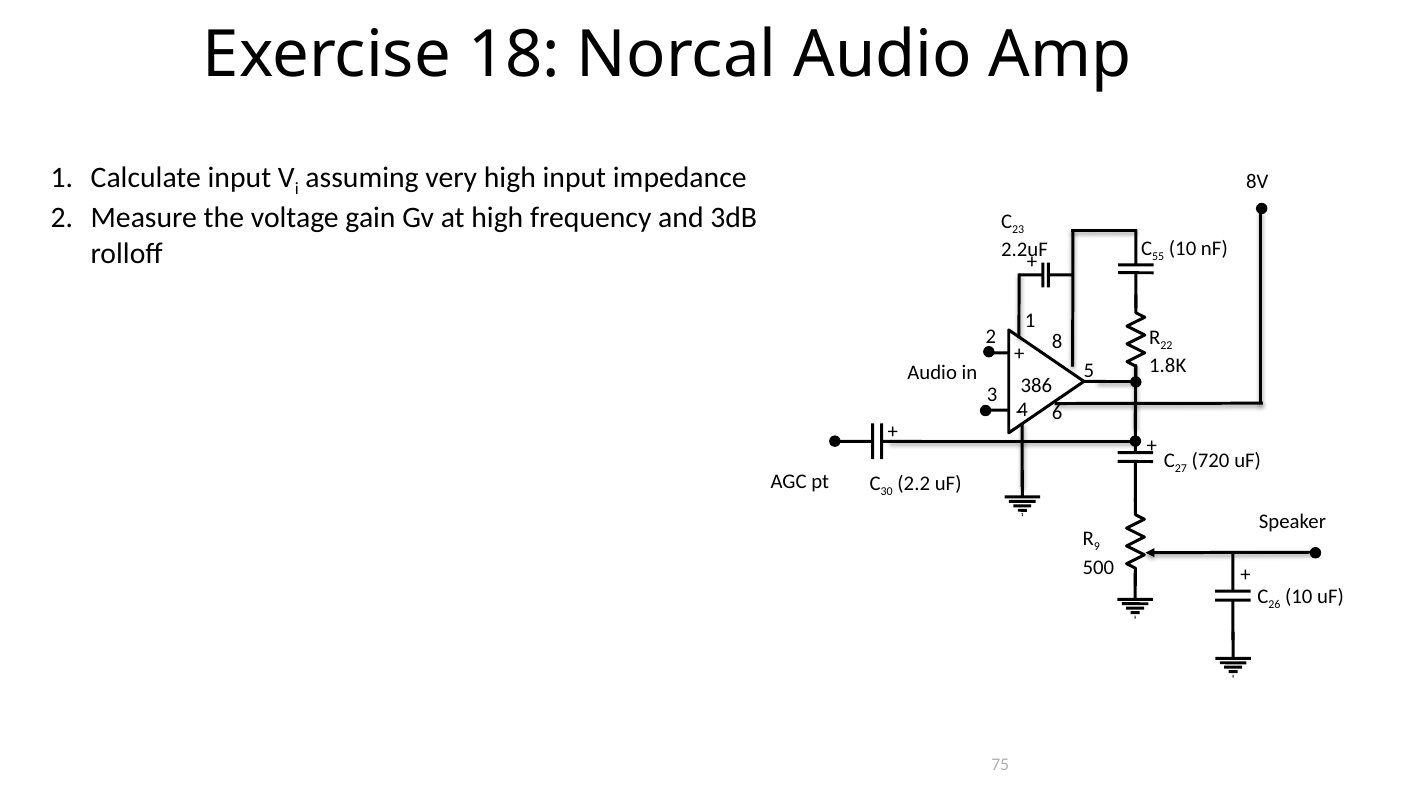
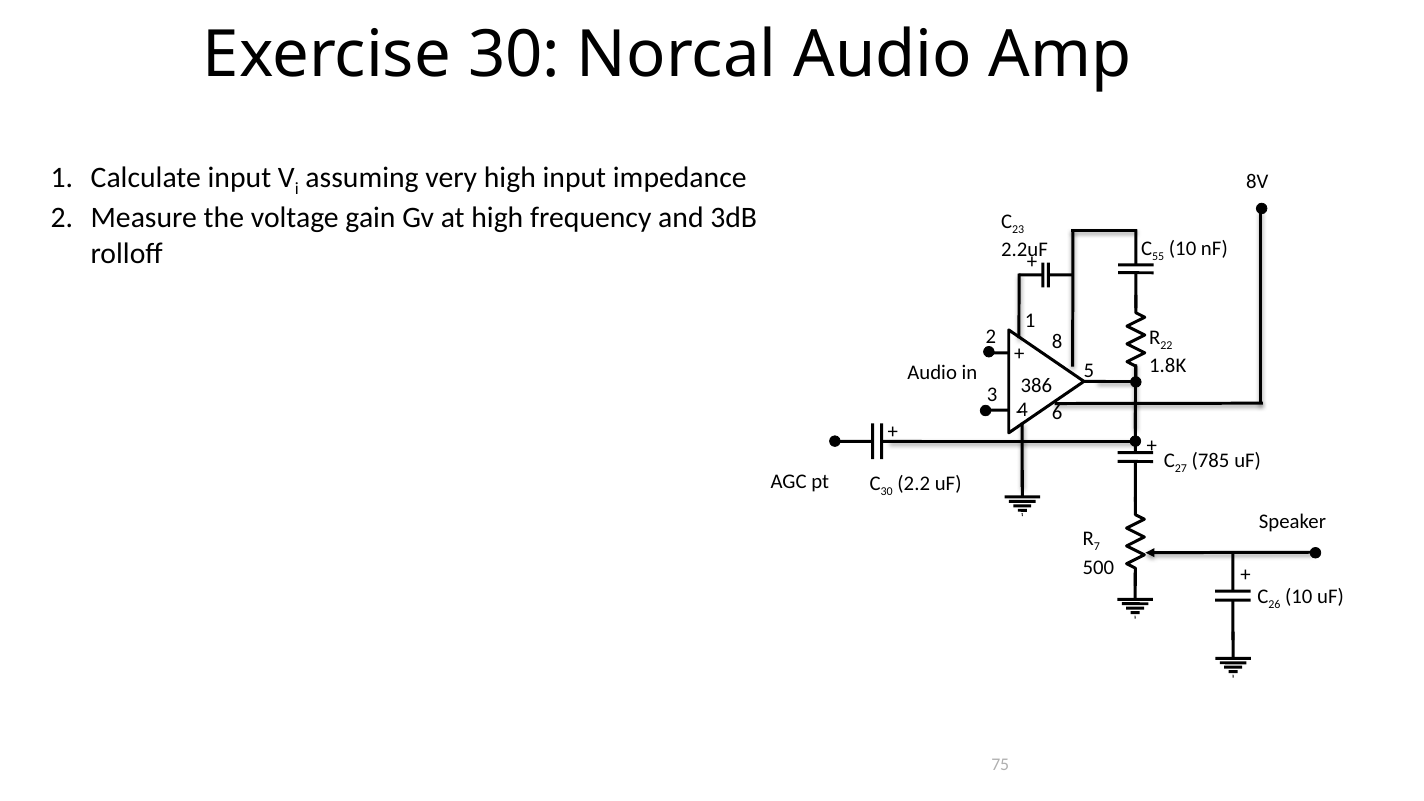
Exercise 18: 18 -> 30 (514, 55)
720: 720 -> 785 (1211, 460)
9: 9 -> 7 (1097, 547)
